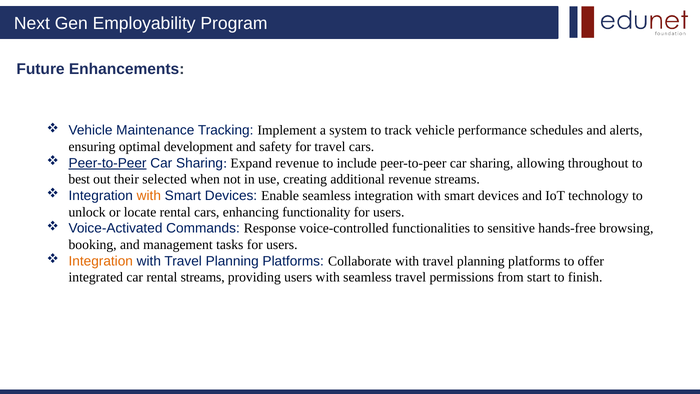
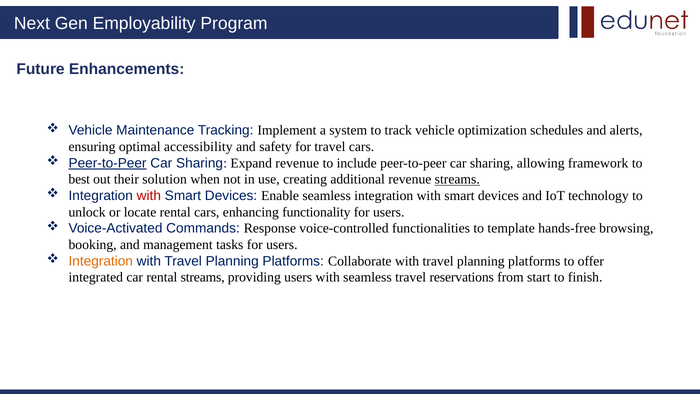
performance: performance -> optimization (492, 130)
development: development -> accessibility (198, 147)
throughout: throughout -> framework (598, 163)
selected: selected -> solution (165, 179)
streams underline: none -> present (457, 179)
with colour: orange -> red (149, 196)
sensitive: sensitive -> template (511, 228)
permissions: permissions -> reservations (462, 277)
